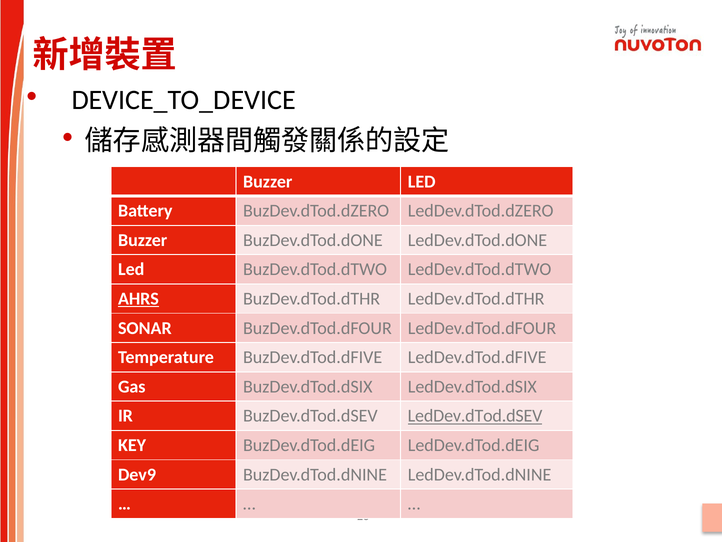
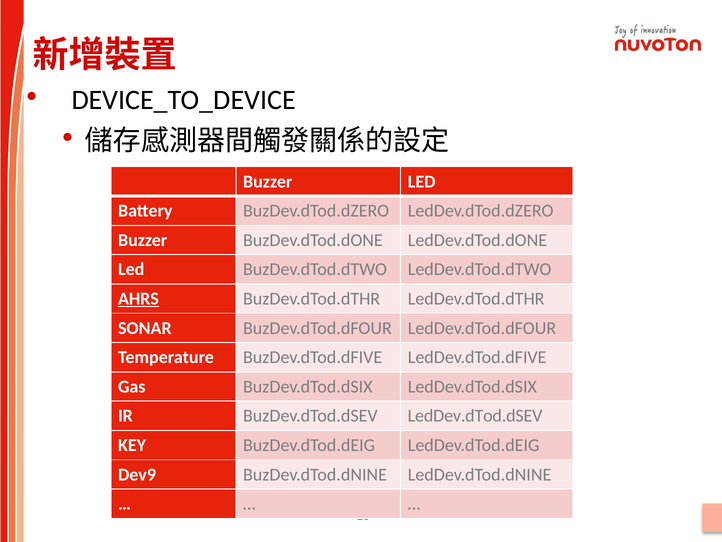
LedDev.dTod.dSEV underline: present -> none (475, 416)
